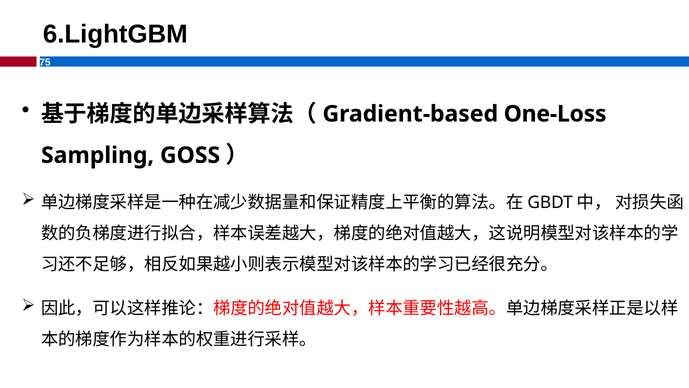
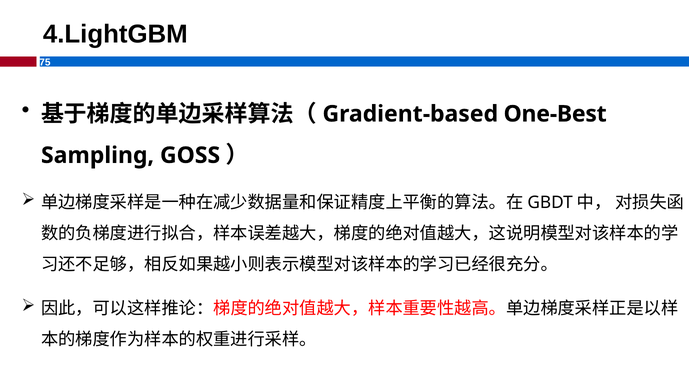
6.LightGBM: 6.LightGBM -> 4.LightGBM (115, 34)
One-Loss: One-Loss -> One-Best (555, 114)
